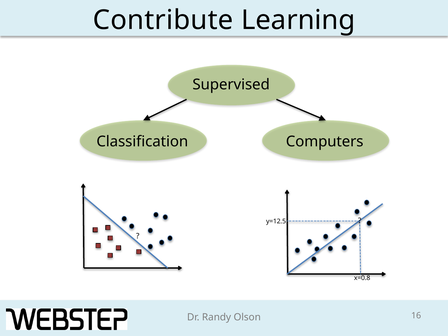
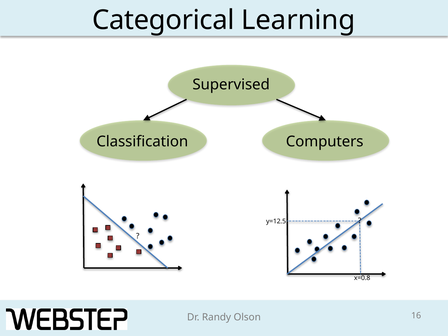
Contribute: Contribute -> Categorical (163, 20)
